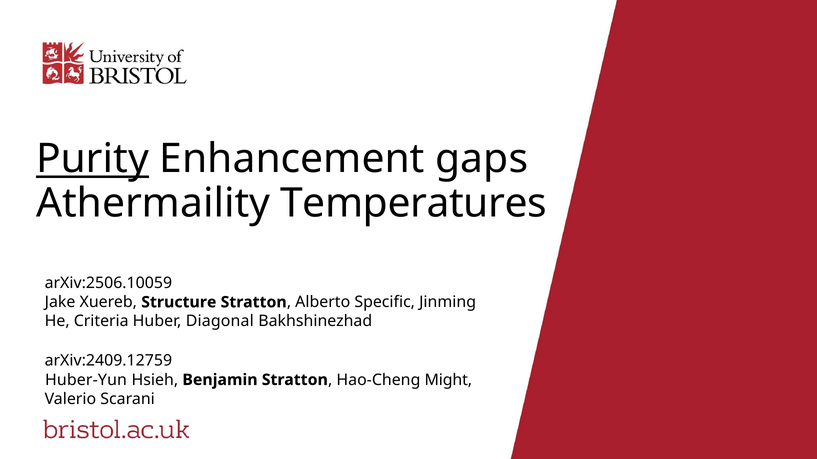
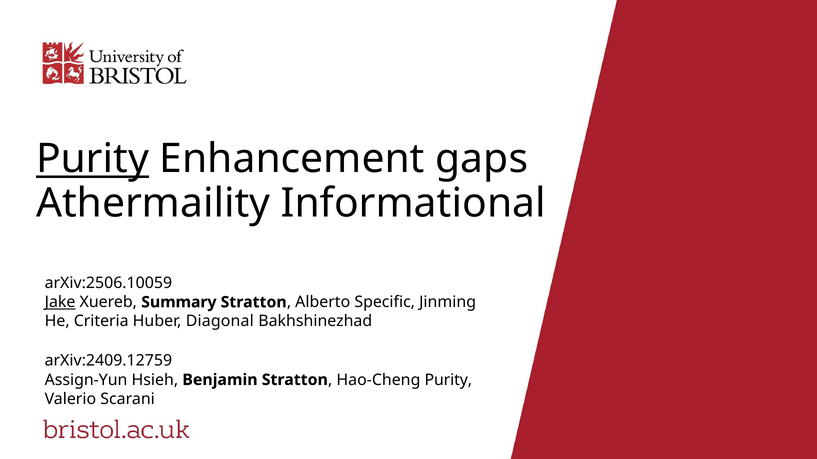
Temperatures: Temperatures -> Informational (413, 203)
Jake underline: none -> present (60, 303)
Structure: Structure -> Summary (179, 303)
Huber-Yun: Huber-Yun -> Assign-Yun (86, 380)
Hao-Cheng Might: Might -> Purity (448, 380)
